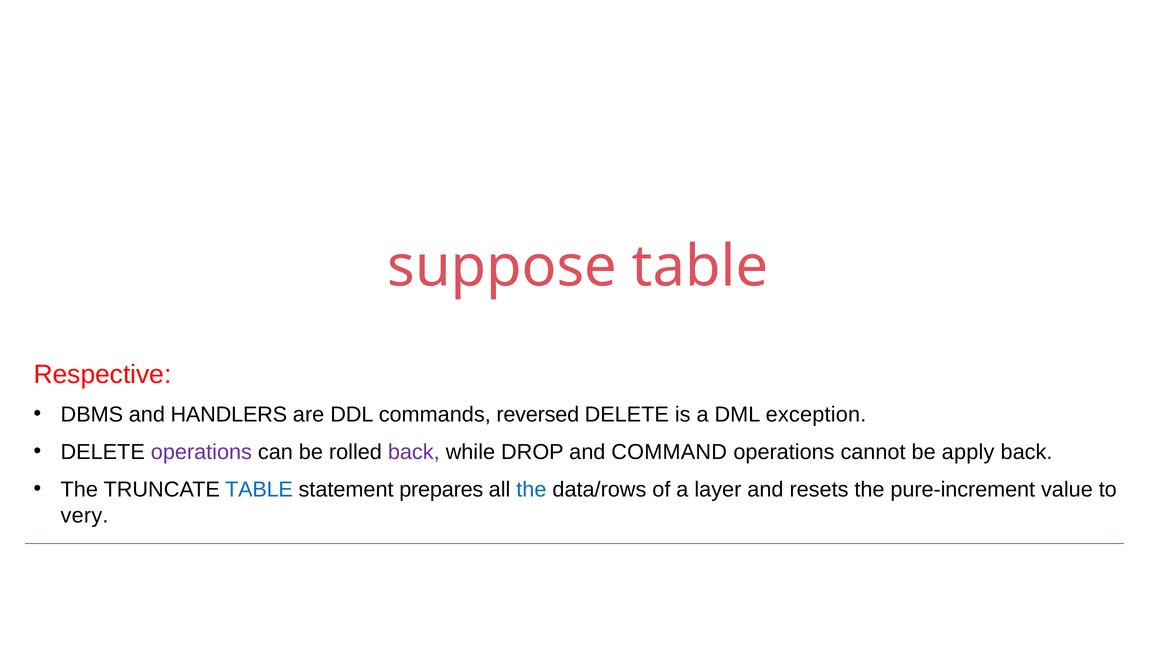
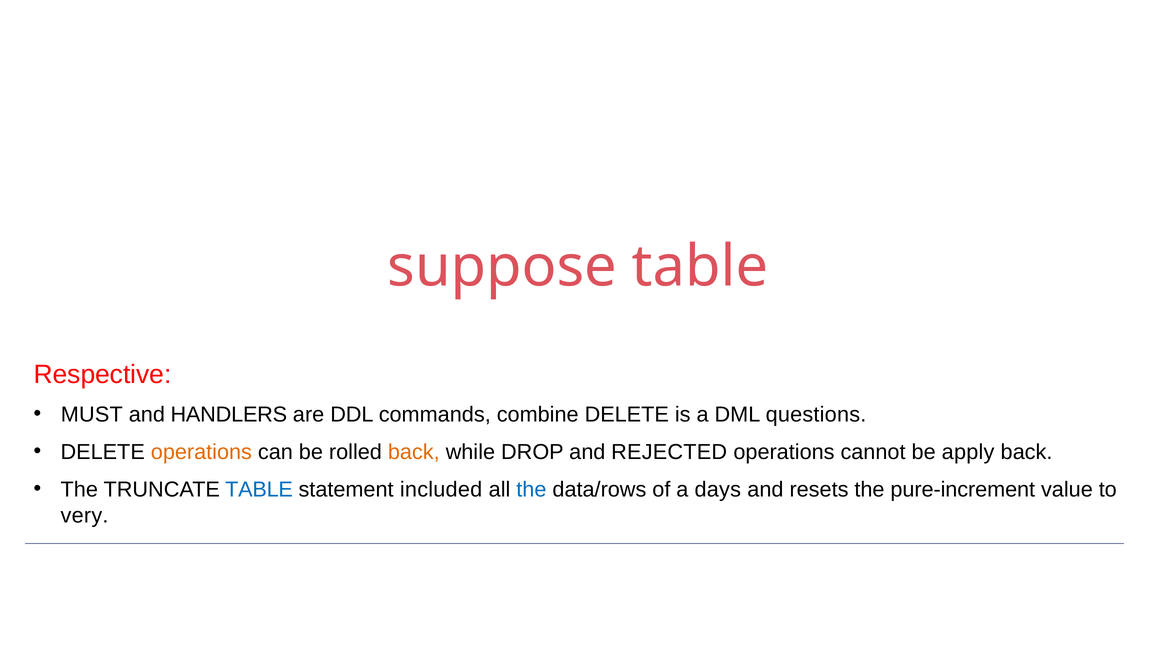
DBMS: DBMS -> MUST (92, 415)
reversed: reversed -> combine (538, 415)
exception: exception -> questions (816, 415)
operations colour: purple -> orange (201, 452)
back colour: purple -> orange (414, 452)
COMMAND: COMMAND -> REJECTED (669, 452)
prepares: prepares -> included (441, 490)
layer: layer -> days (718, 490)
